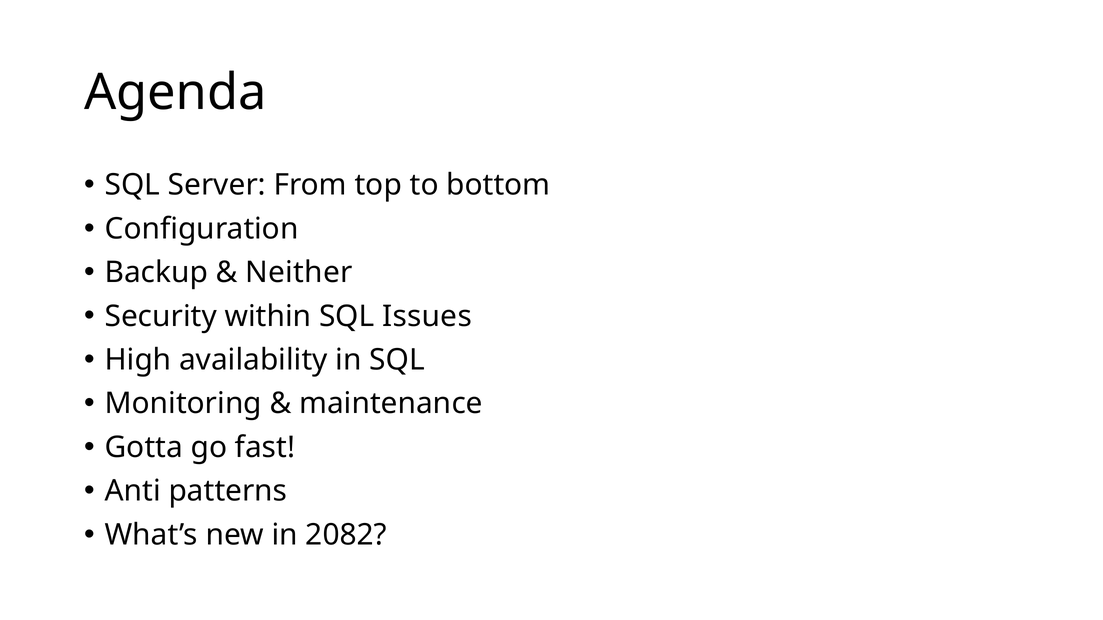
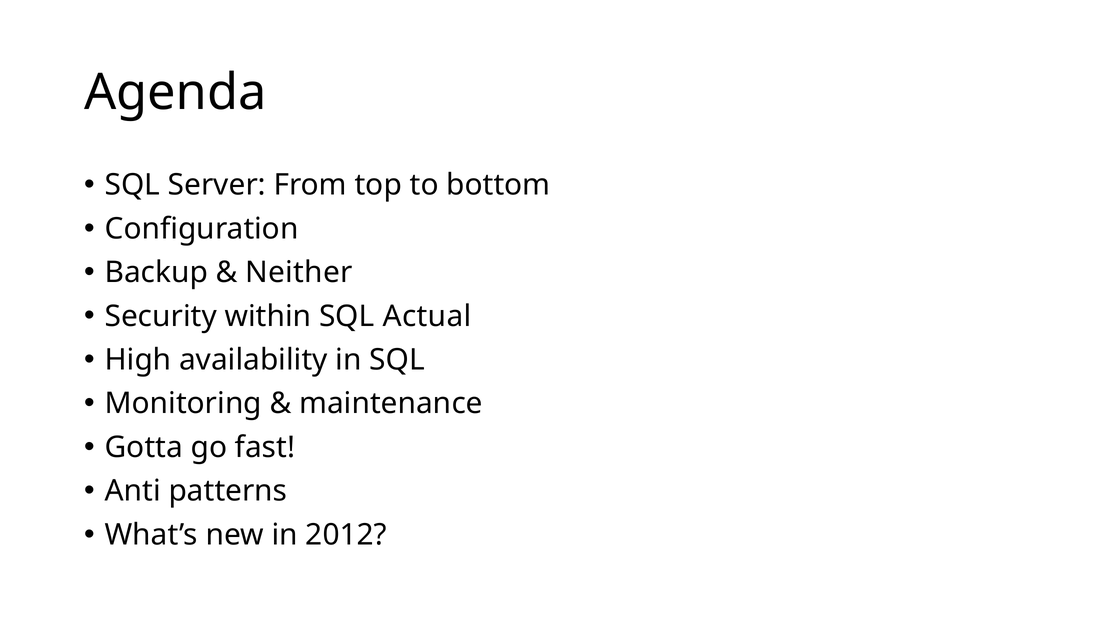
Issues: Issues -> Actual (427, 316)
2082: 2082 -> 2012 (346, 535)
